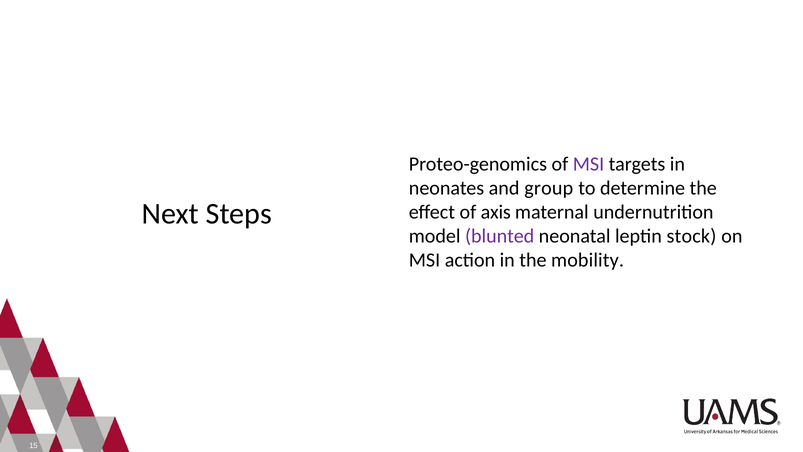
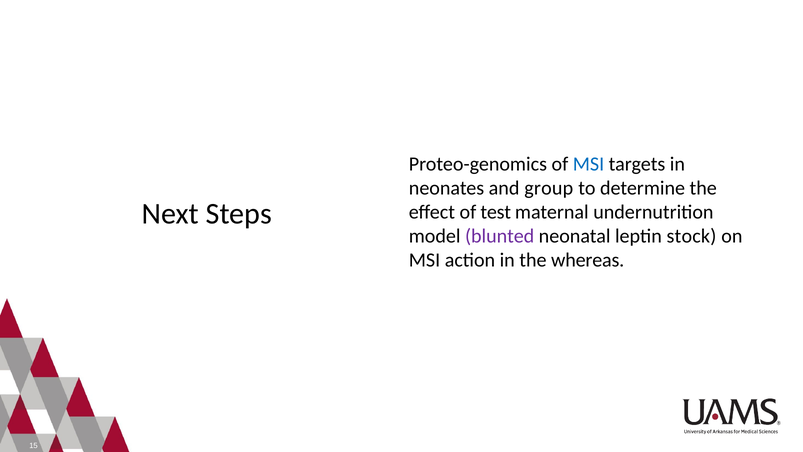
MSI colour: purple -> blue (589, 164)
axis: axis -> test (496, 212)
mobility: mobility -> whereas (588, 260)
